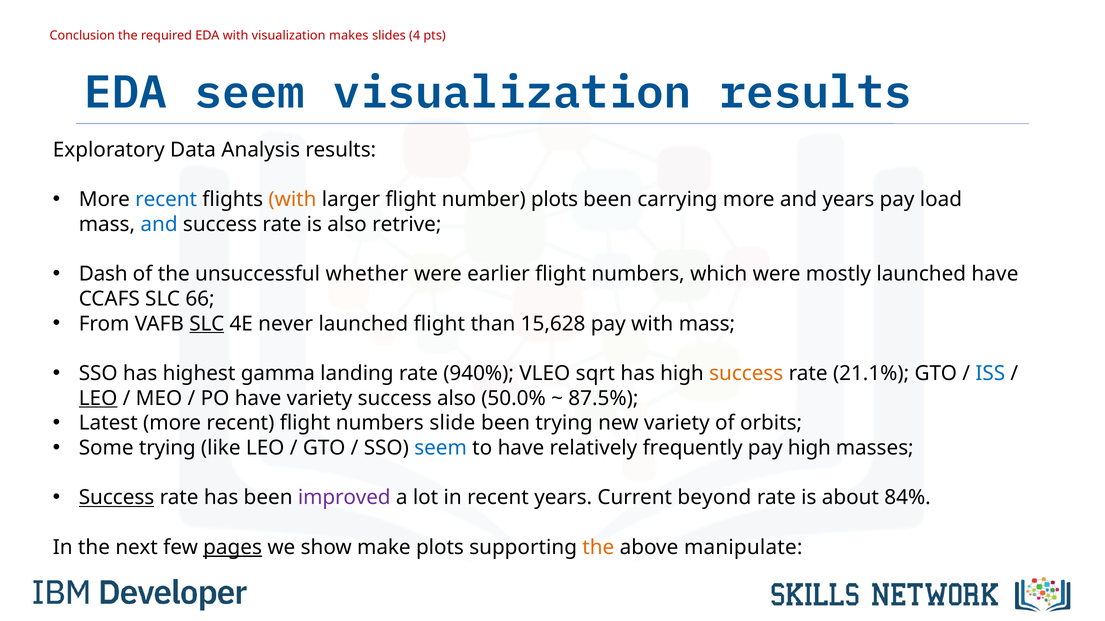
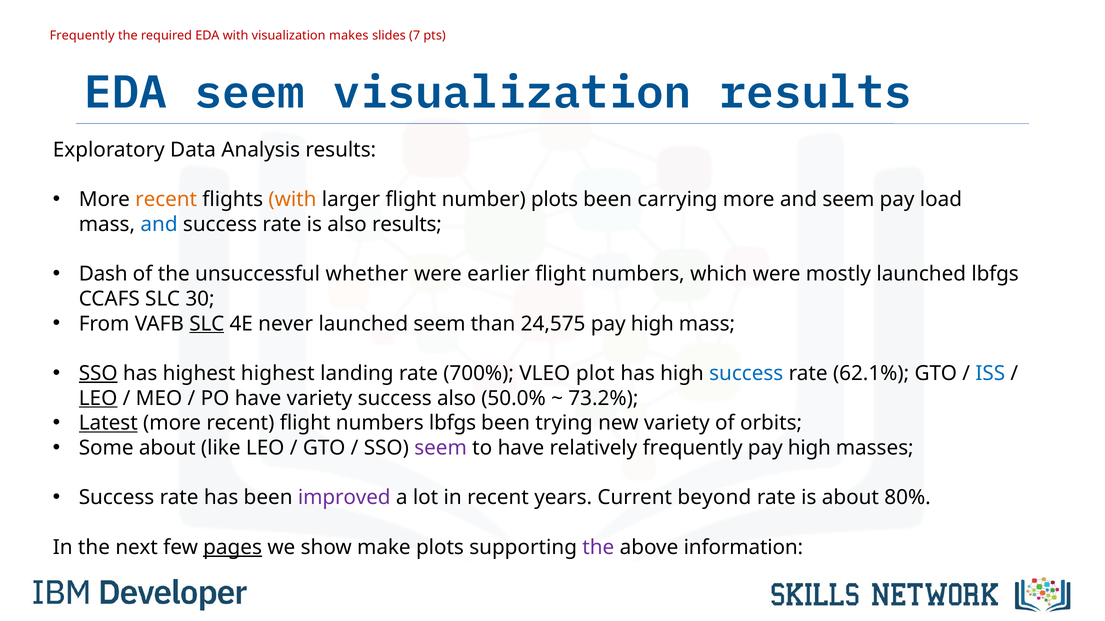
Conclusion: Conclusion -> Frequently (82, 36)
4: 4 -> 7 (415, 36)
recent colour: blue -> orange (166, 200)
and years: years -> seem (848, 200)
also retrive: retrive -> results (407, 225)
launched have: have -> lbfgs (995, 274)
66: 66 -> 30 (200, 299)
launched flight: flight -> seem (439, 324)
15,628: 15,628 -> 24,575 (553, 324)
with: with -> high (652, 324)
SSO underline: none -> present (98, 374)
highest gamma: gamma -> highest (278, 374)
940%: 940% -> 700% (479, 374)
sqrt: sqrt -> plot (595, 374)
success colour: orange -> blue (746, 374)
21.1%: 21.1% -> 62.1% (871, 374)
87.5%: 87.5% -> 73.2% (603, 399)
Latest underline: none -> present (108, 423)
numbers slide: slide -> lbfgs (453, 423)
Some trying: trying -> about (167, 448)
seem colour: blue -> purple (441, 448)
Success underline: present -> none (117, 498)
84%: 84% -> 80% (908, 498)
the colour: orange -> purple (598, 548)
manipulate: manipulate -> information (743, 548)
